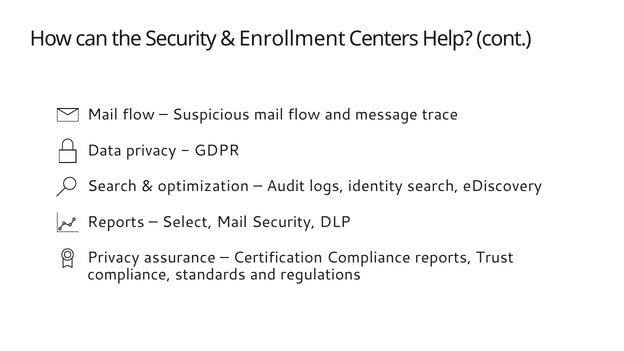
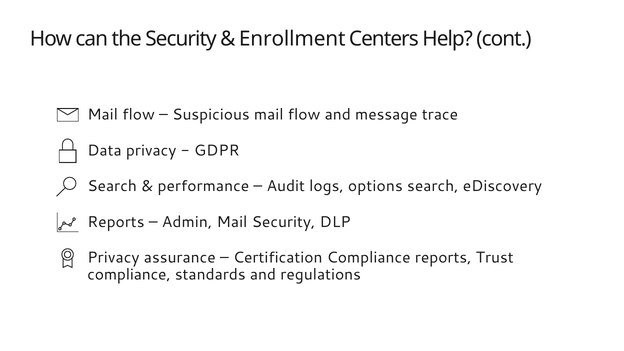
optimization: optimization -> performance (203, 186)
identity: identity -> options (375, 186)
Select: Select -> Admin (187, 222)
